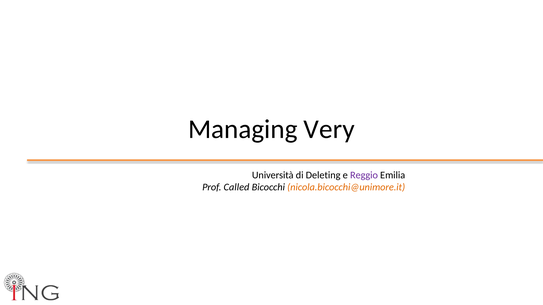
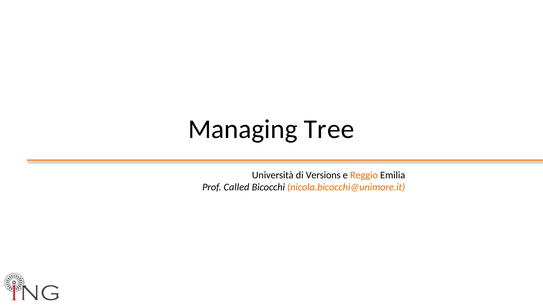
Very: Very -> Tree (329, 130)
Deleting: Deleting -> Versions (323, 175)
Reggio colour: purple -> orange (364, 175)
